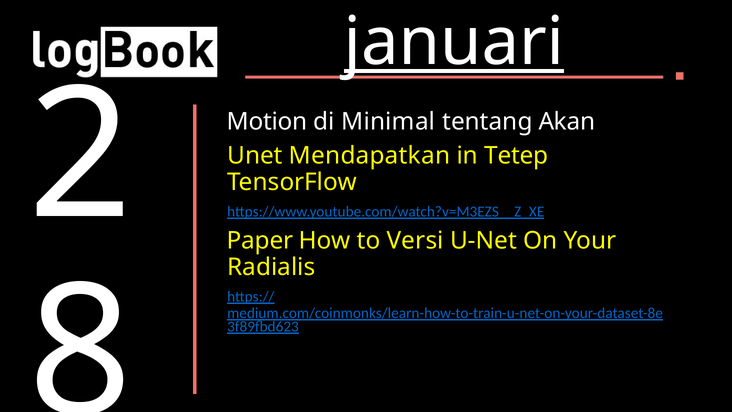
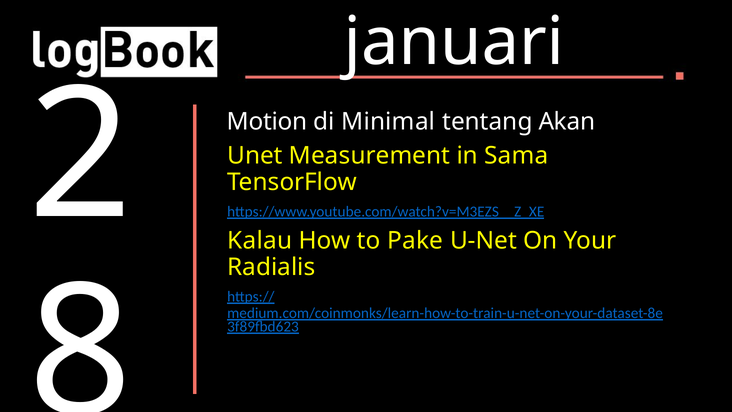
januari underline: present -> none (454, 42)
Mendapatkan: Mendapatkan -> Measurement (370, 156)
Tetep: Tetep -> Sama (516, 156)
Paper: Paper -> Kalau (260, 241)
Versi: Versi -> Pake (415, 241)
